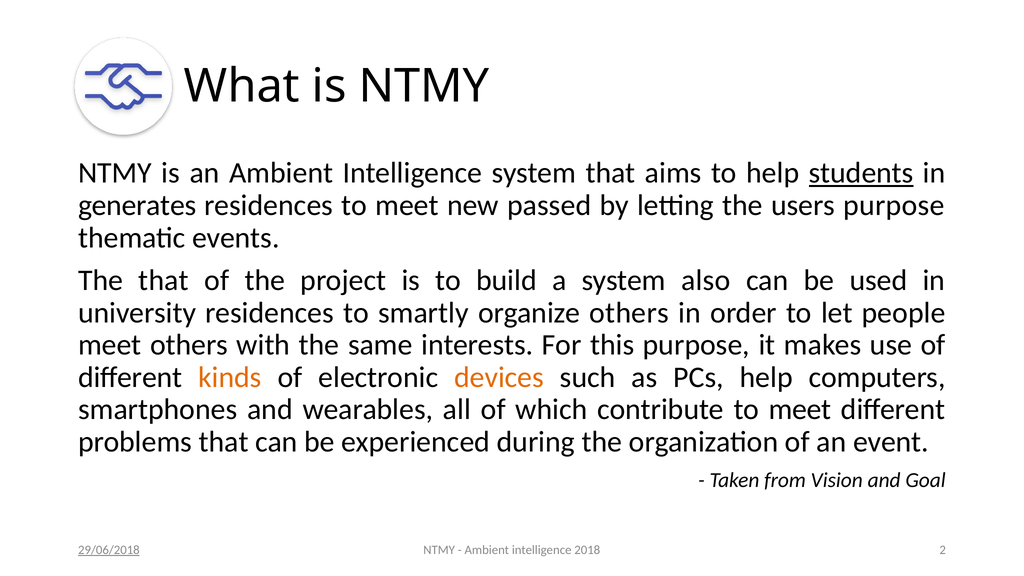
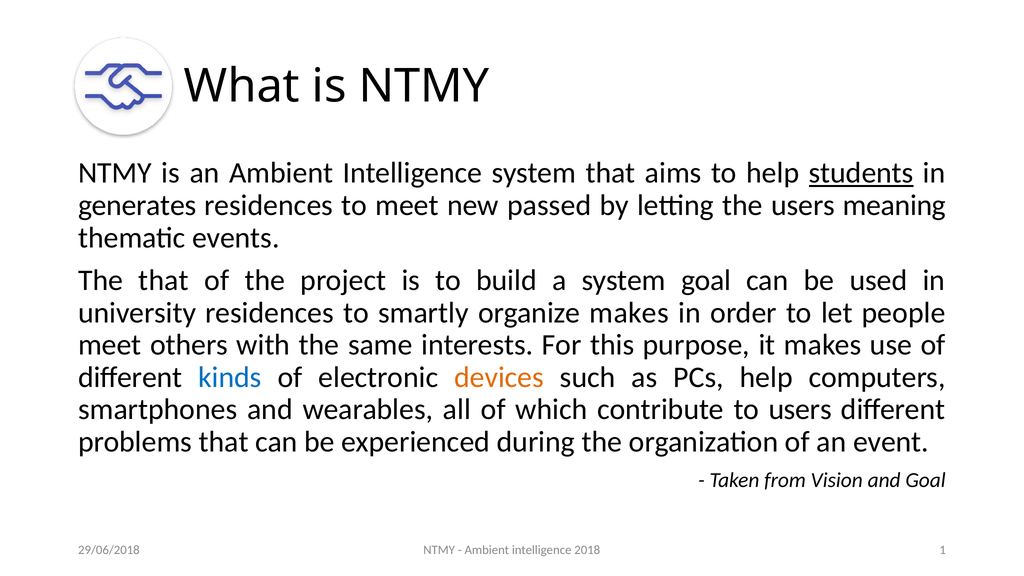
users purpose: purpose -> meaning (894, 205)
system also: also -> goal (706, 281)
organize others: others -> makes (629, 313)
kinds colour: orange -> blue (230, 377)
contribute to meet: meet -> users (800, 410)
2: 2 -> 1 (943, 550)
29/06/2018 underline: present -> none (109, 550)
